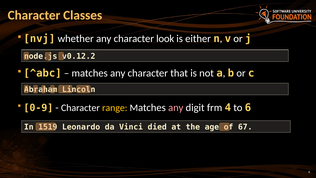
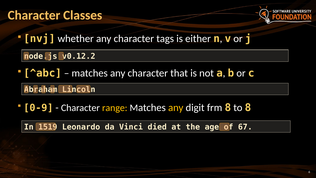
look: look -> tags (165, 38)
any colour: pink -> yellow (176, 107)
frm 4: 4 -> 8 (228, 107)
to 6: 6 -> 8 (248, 107)
